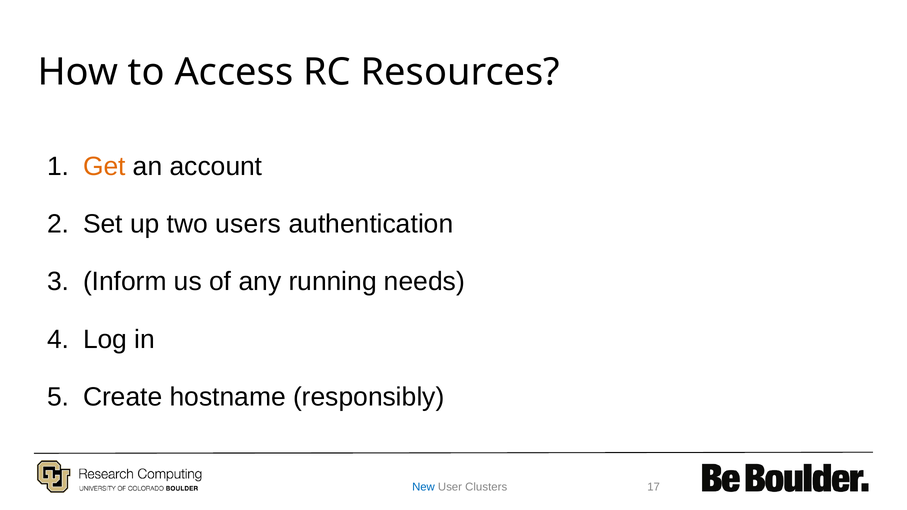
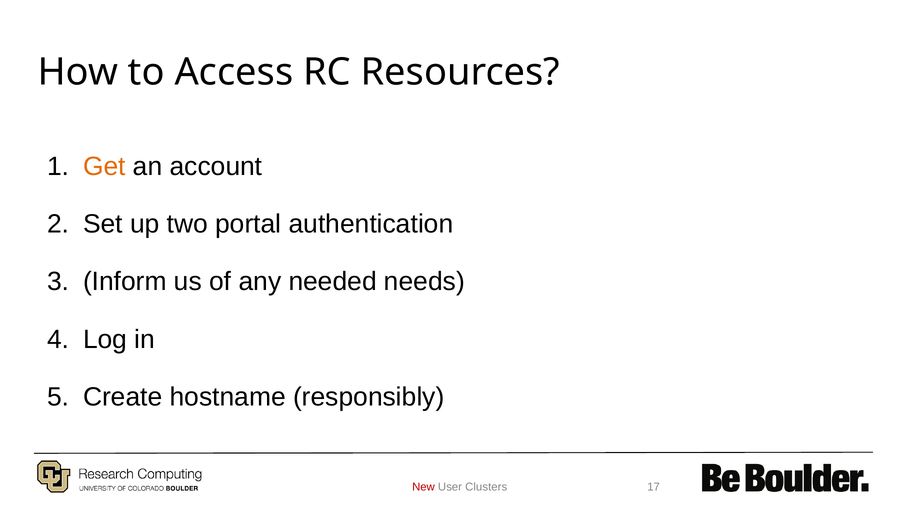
users: users -> portal (248, 224)
running: running -> needed (333, 282)
New colour: blue -> red (423, 487)
